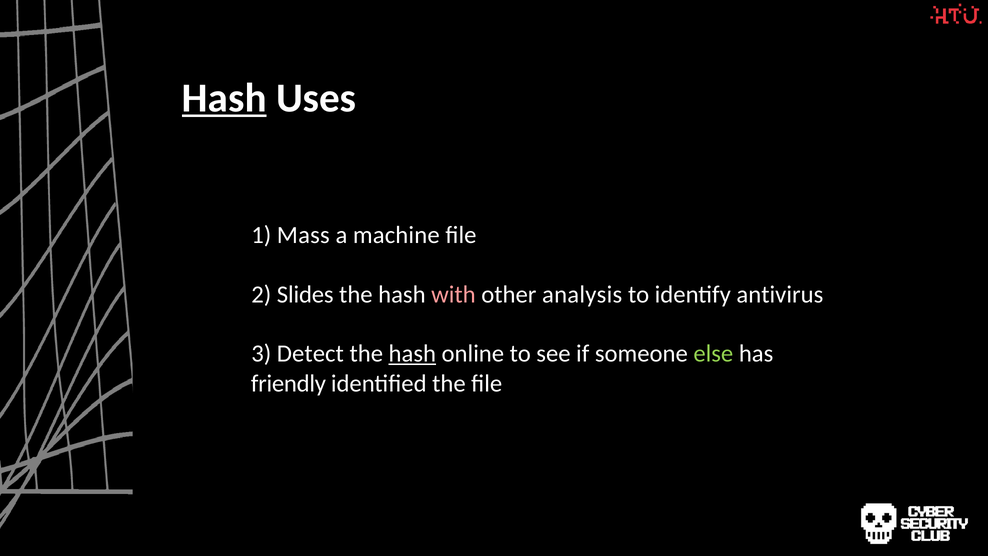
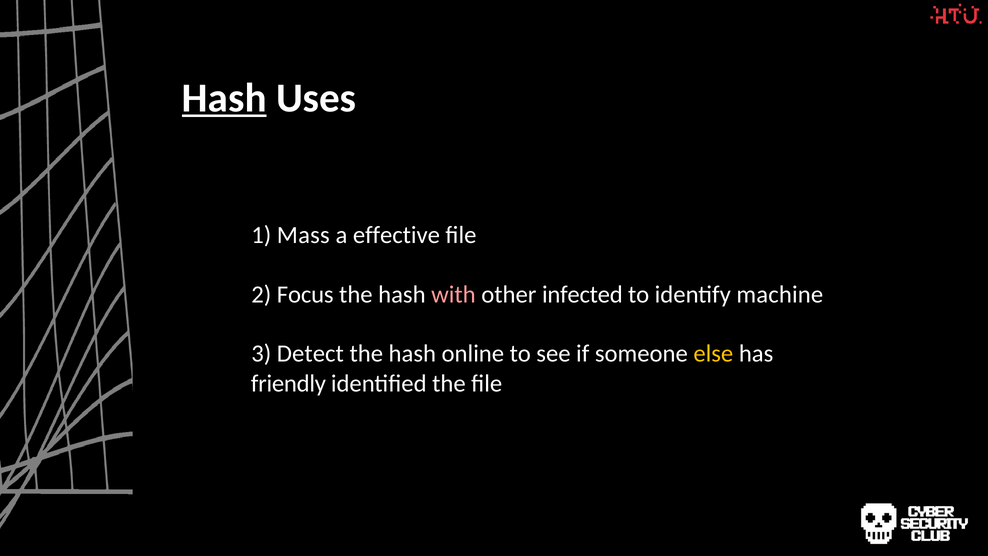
machine: machine -> effective (396, 235)
Slides: Slides -> Focus (305, 294)
analysis: analysis -> infected (582, 294)
antivirus: antivirus -> machine (780, 294)
hash underline: present -> none (412, 354)
else colour: light green -> yellow (713, 354)
